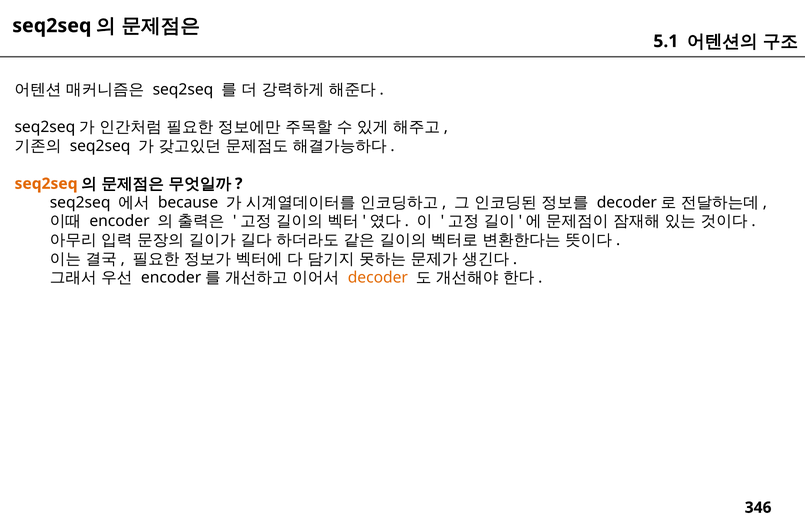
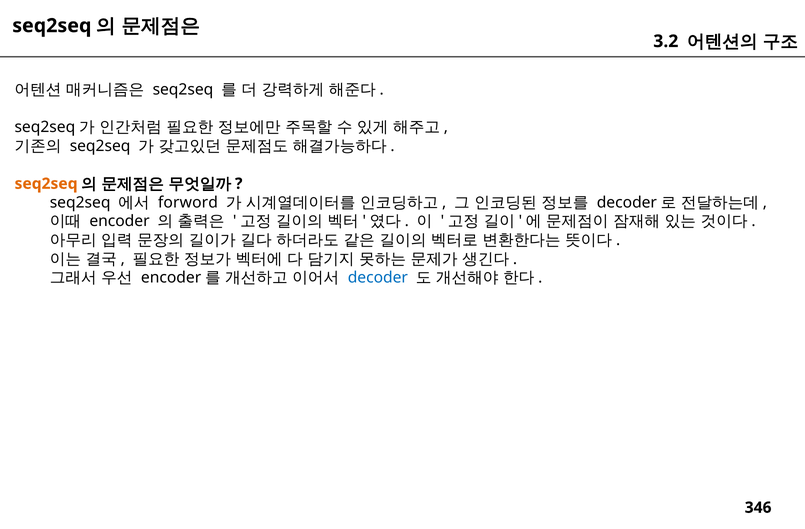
5.1: 5.1 -> 3.2 (666, 41)
because: because -> forword (188, 202)
decoder colour: orange -> blue (378, 278)
